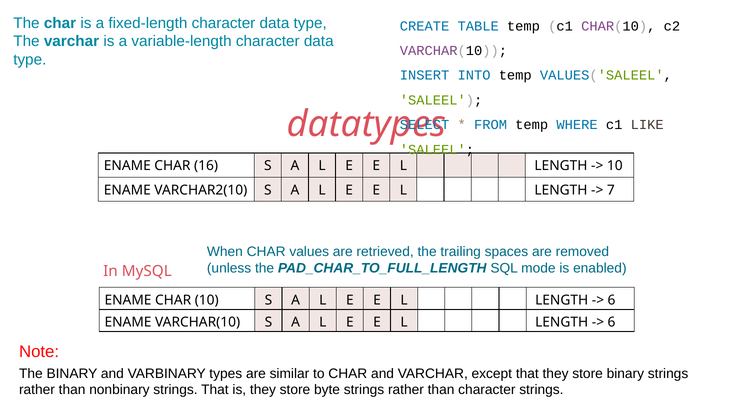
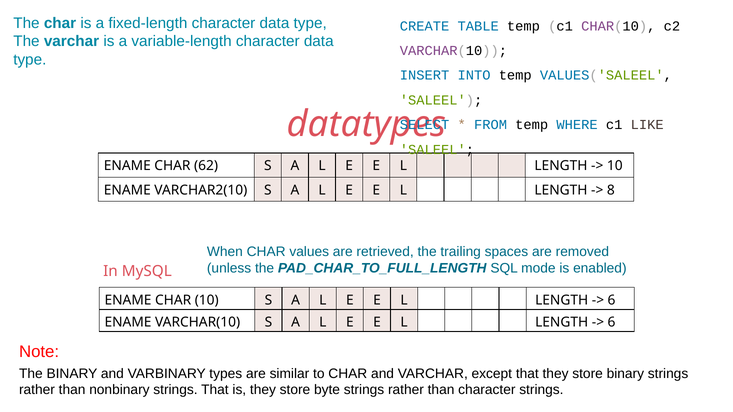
16: 16 -> 62 (206, 166)
7: 7 -> 8 (611, 190)
